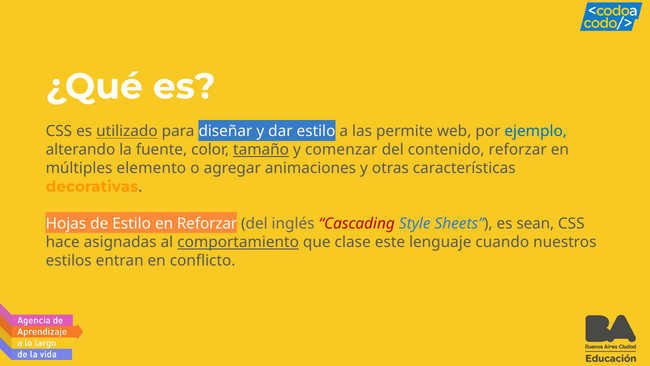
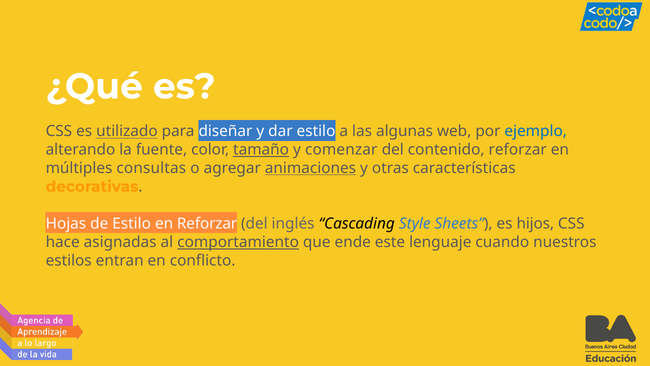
permite: permite -> algunas (405, 131)
elemento: elemento -> consultas (151, 168)
animaciones underline: none -> present (310, 168)
Cascading colour: red -> black (357, 223)
sean: sean -> hijos (535, 223)
clase: clase -> ende (353, 242)
